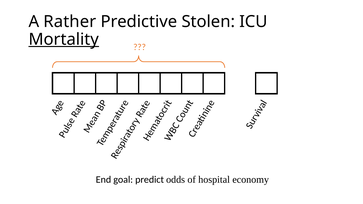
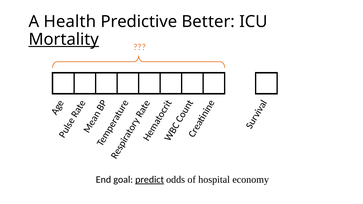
Rather: Rather -> Health (70, 22)
Stolen: Stolen -> Better (208, 22)
predict underline: none -> present (150, 180)
